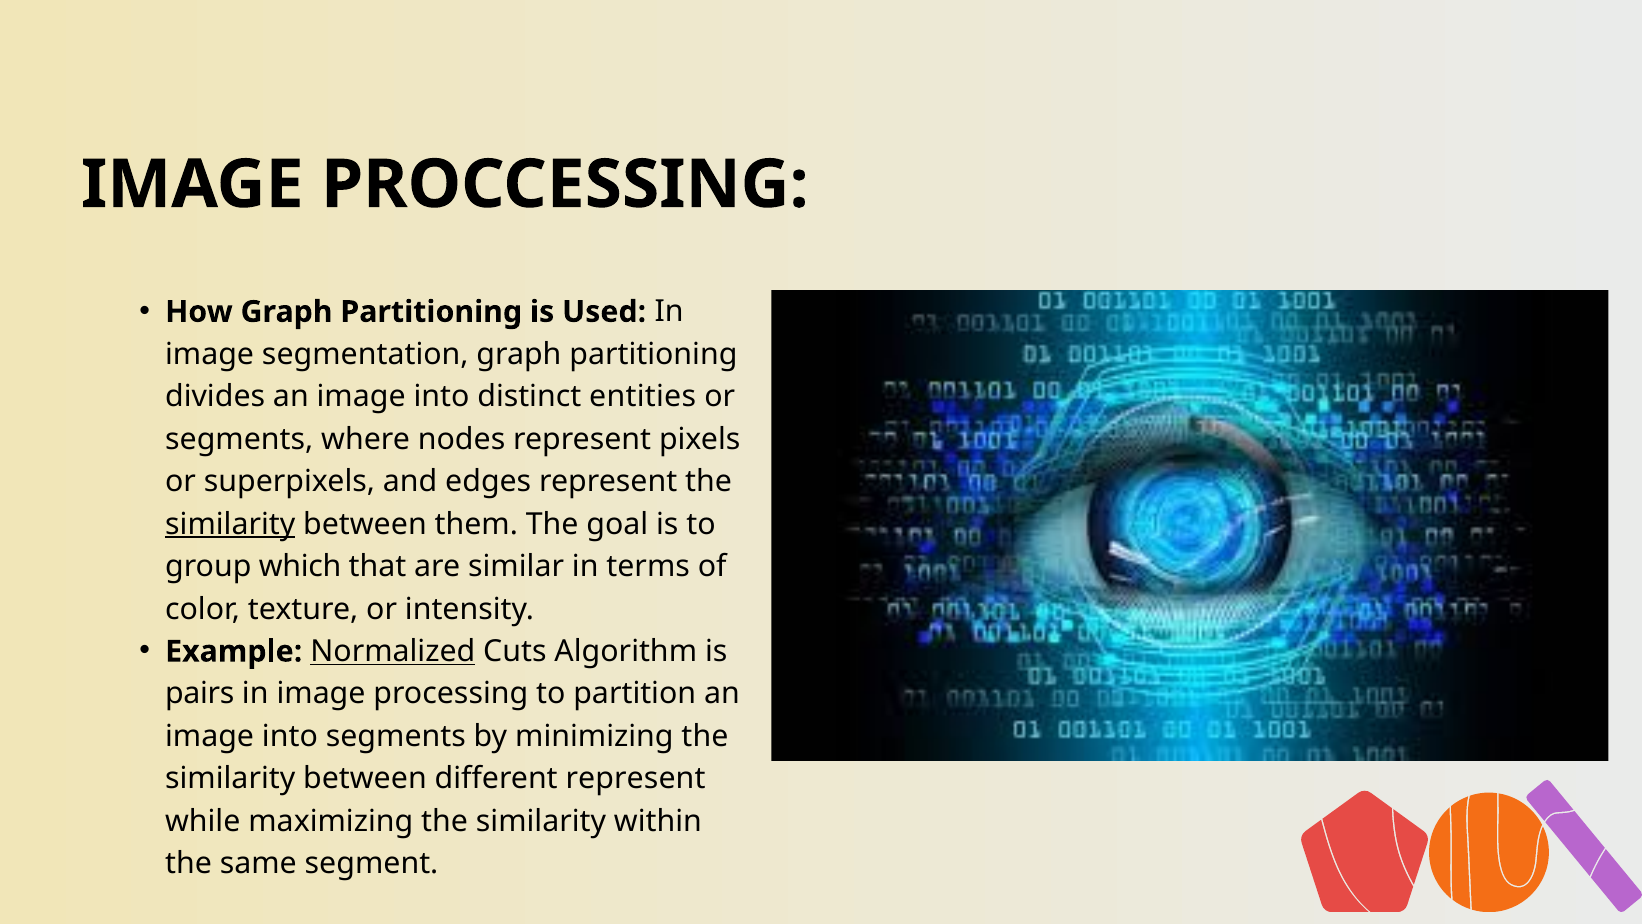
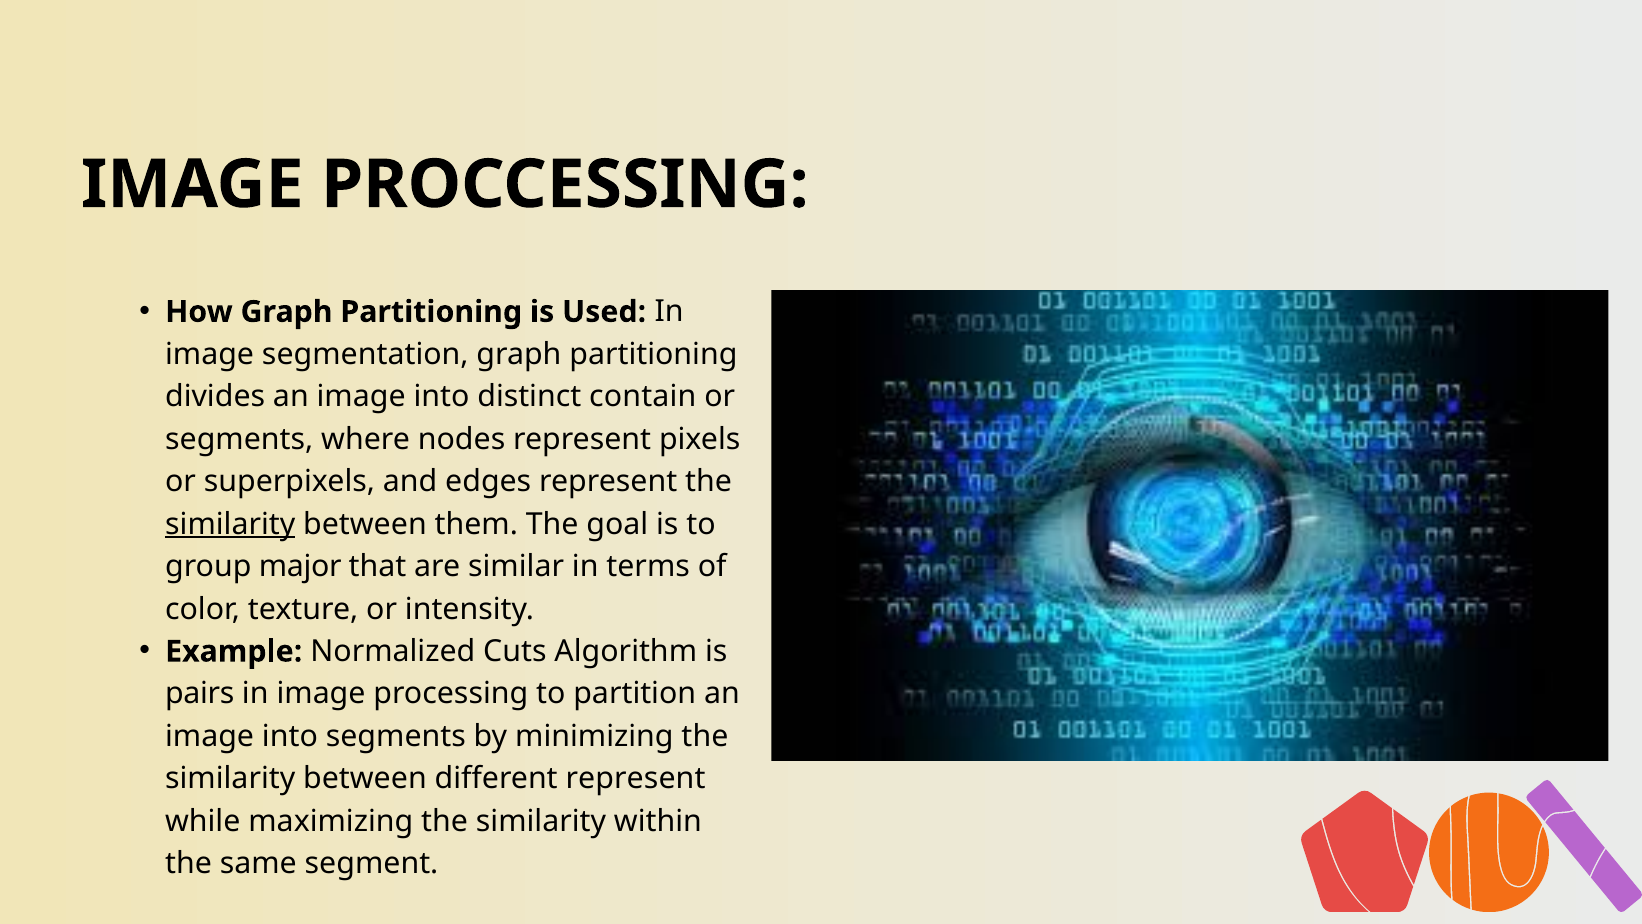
entities: entities -> contain (643, 397)
which: which -> major (300, 566)
Normalized underline: present -> none (393, 651)
